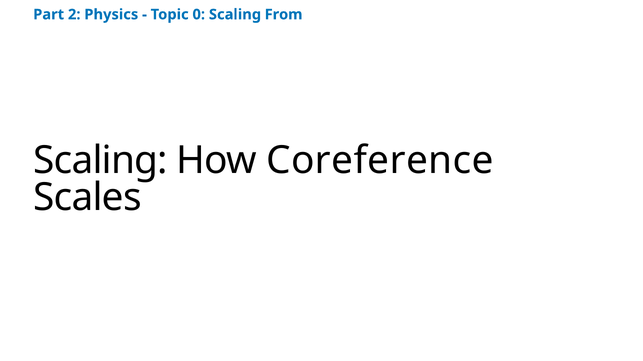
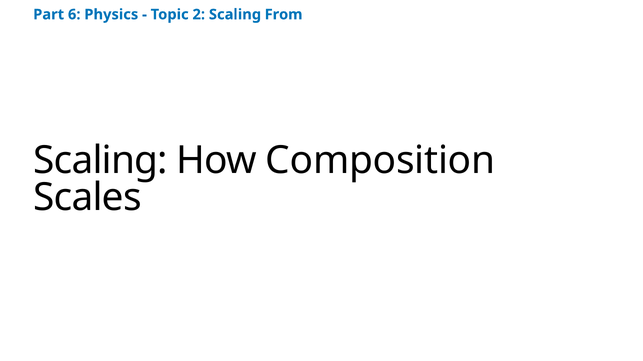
2: 2 -> 6 (74, 15)
0: 0 -> 2 (199, 15)
Coreference: Coreference -> Composition (380, 161)
